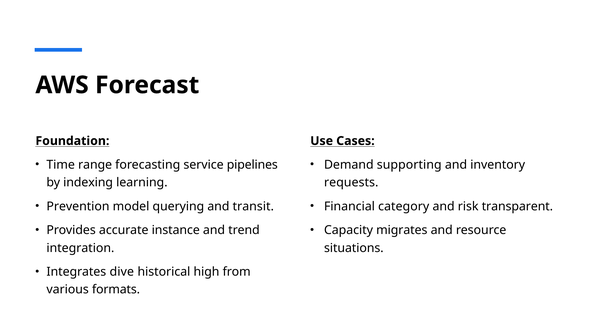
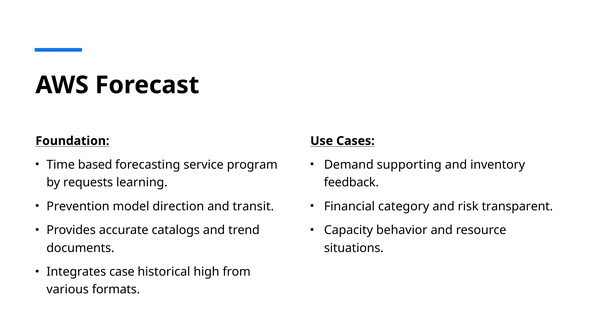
range: range -> based (95, 165)
pipelines: pipelines -> program (252, 165)
indexing: indexing -> requests (88, 182)
requests: requests -> feedback (351, 182)
querying: querying -> direction (178, 206)
instance: instance -> catalogs (176, 230)
migrates: migrates -> behavior (402, 230)
integration: integration -> documents (80, 248)
dive: dive -> case (122, 272)
